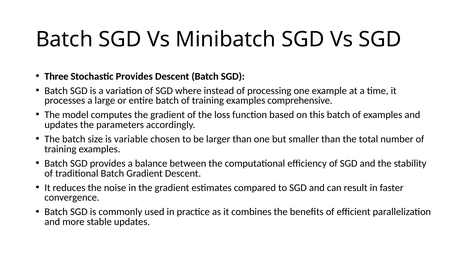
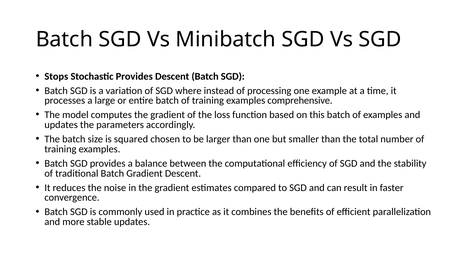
Three: Three -> Stops (56, 76)
variable: variable -> squared (131, 139)
